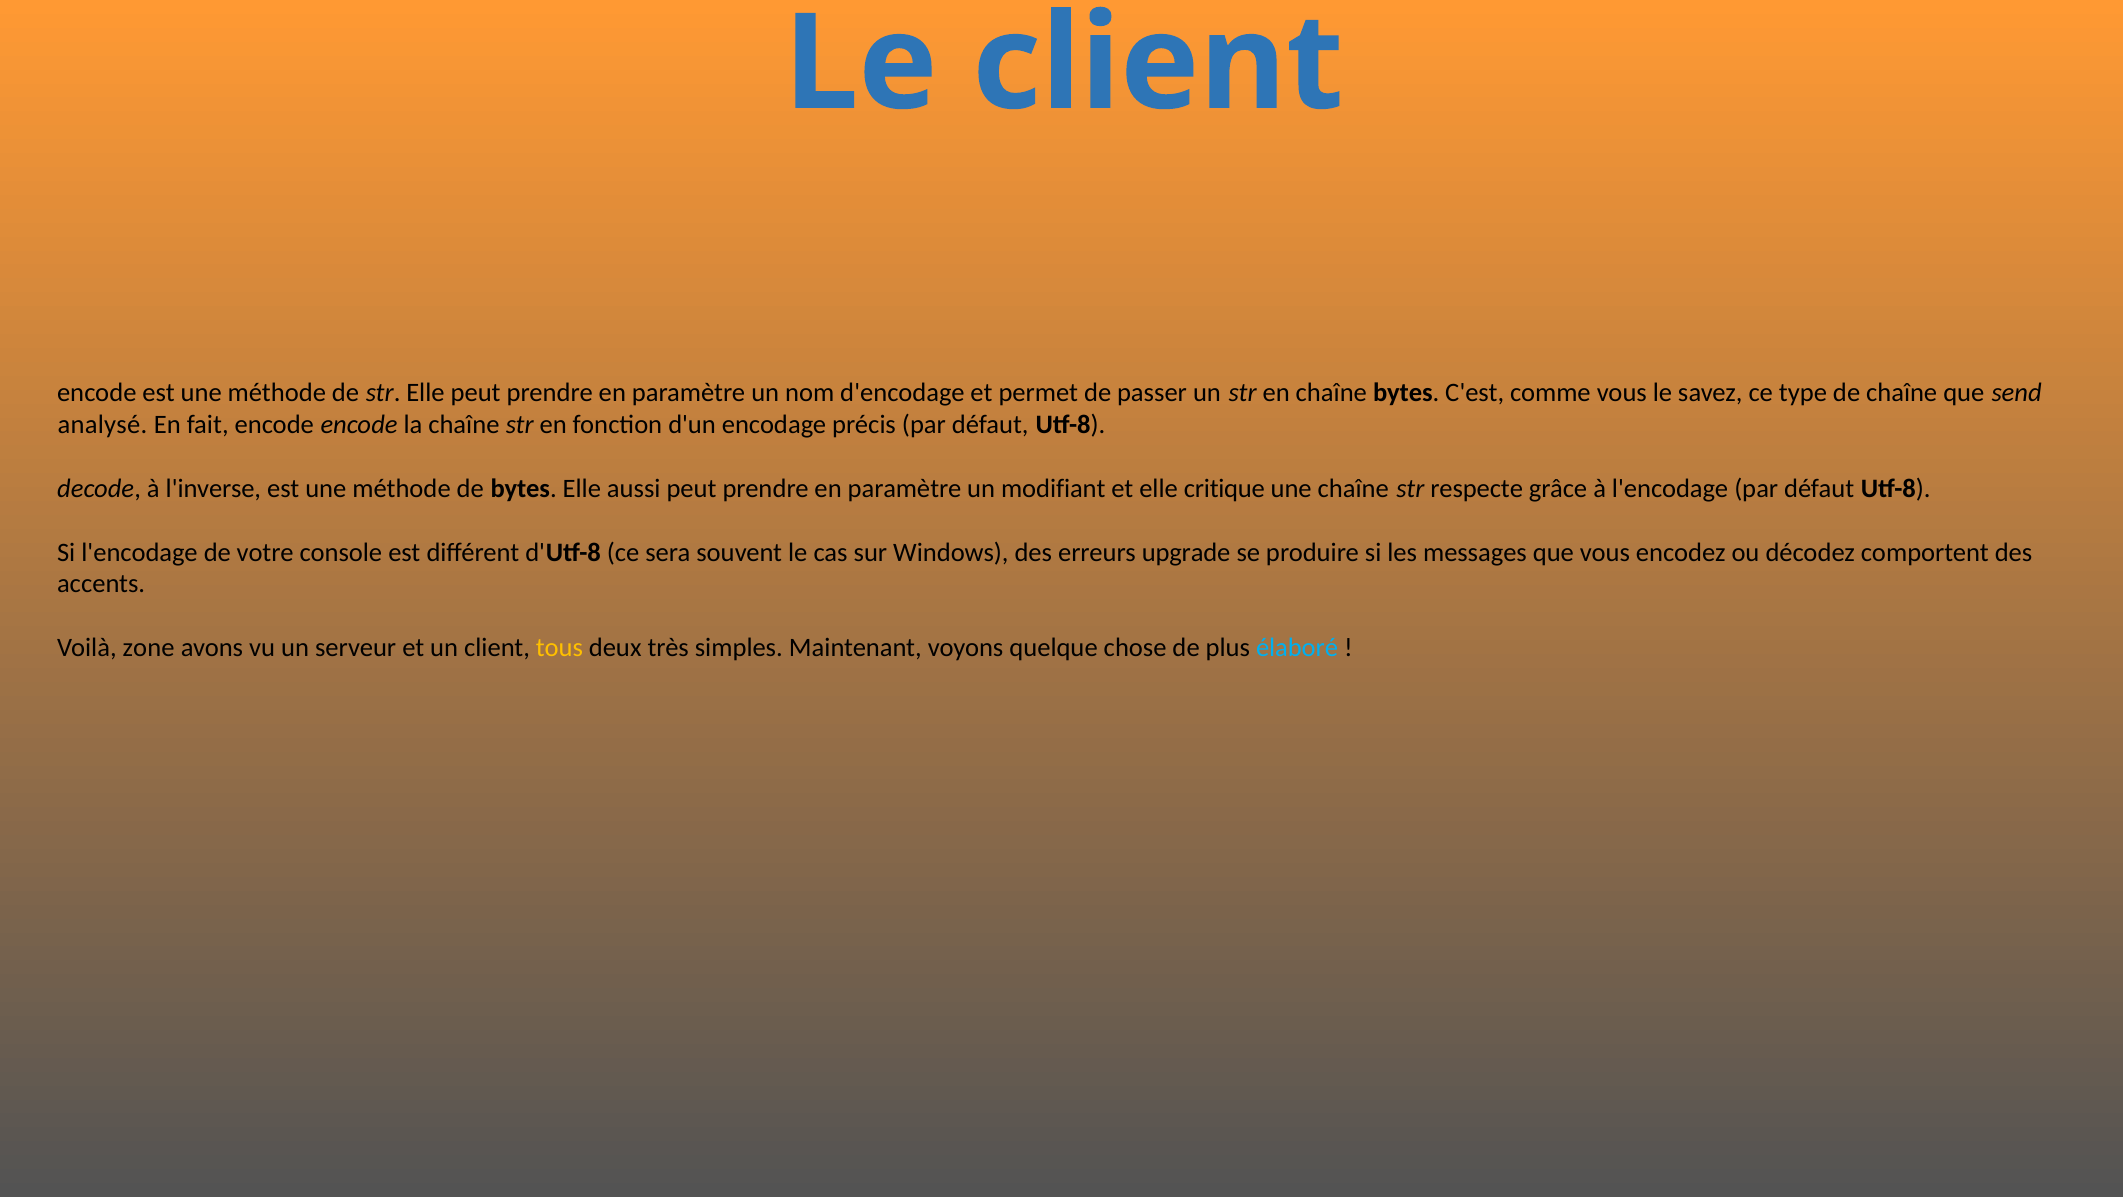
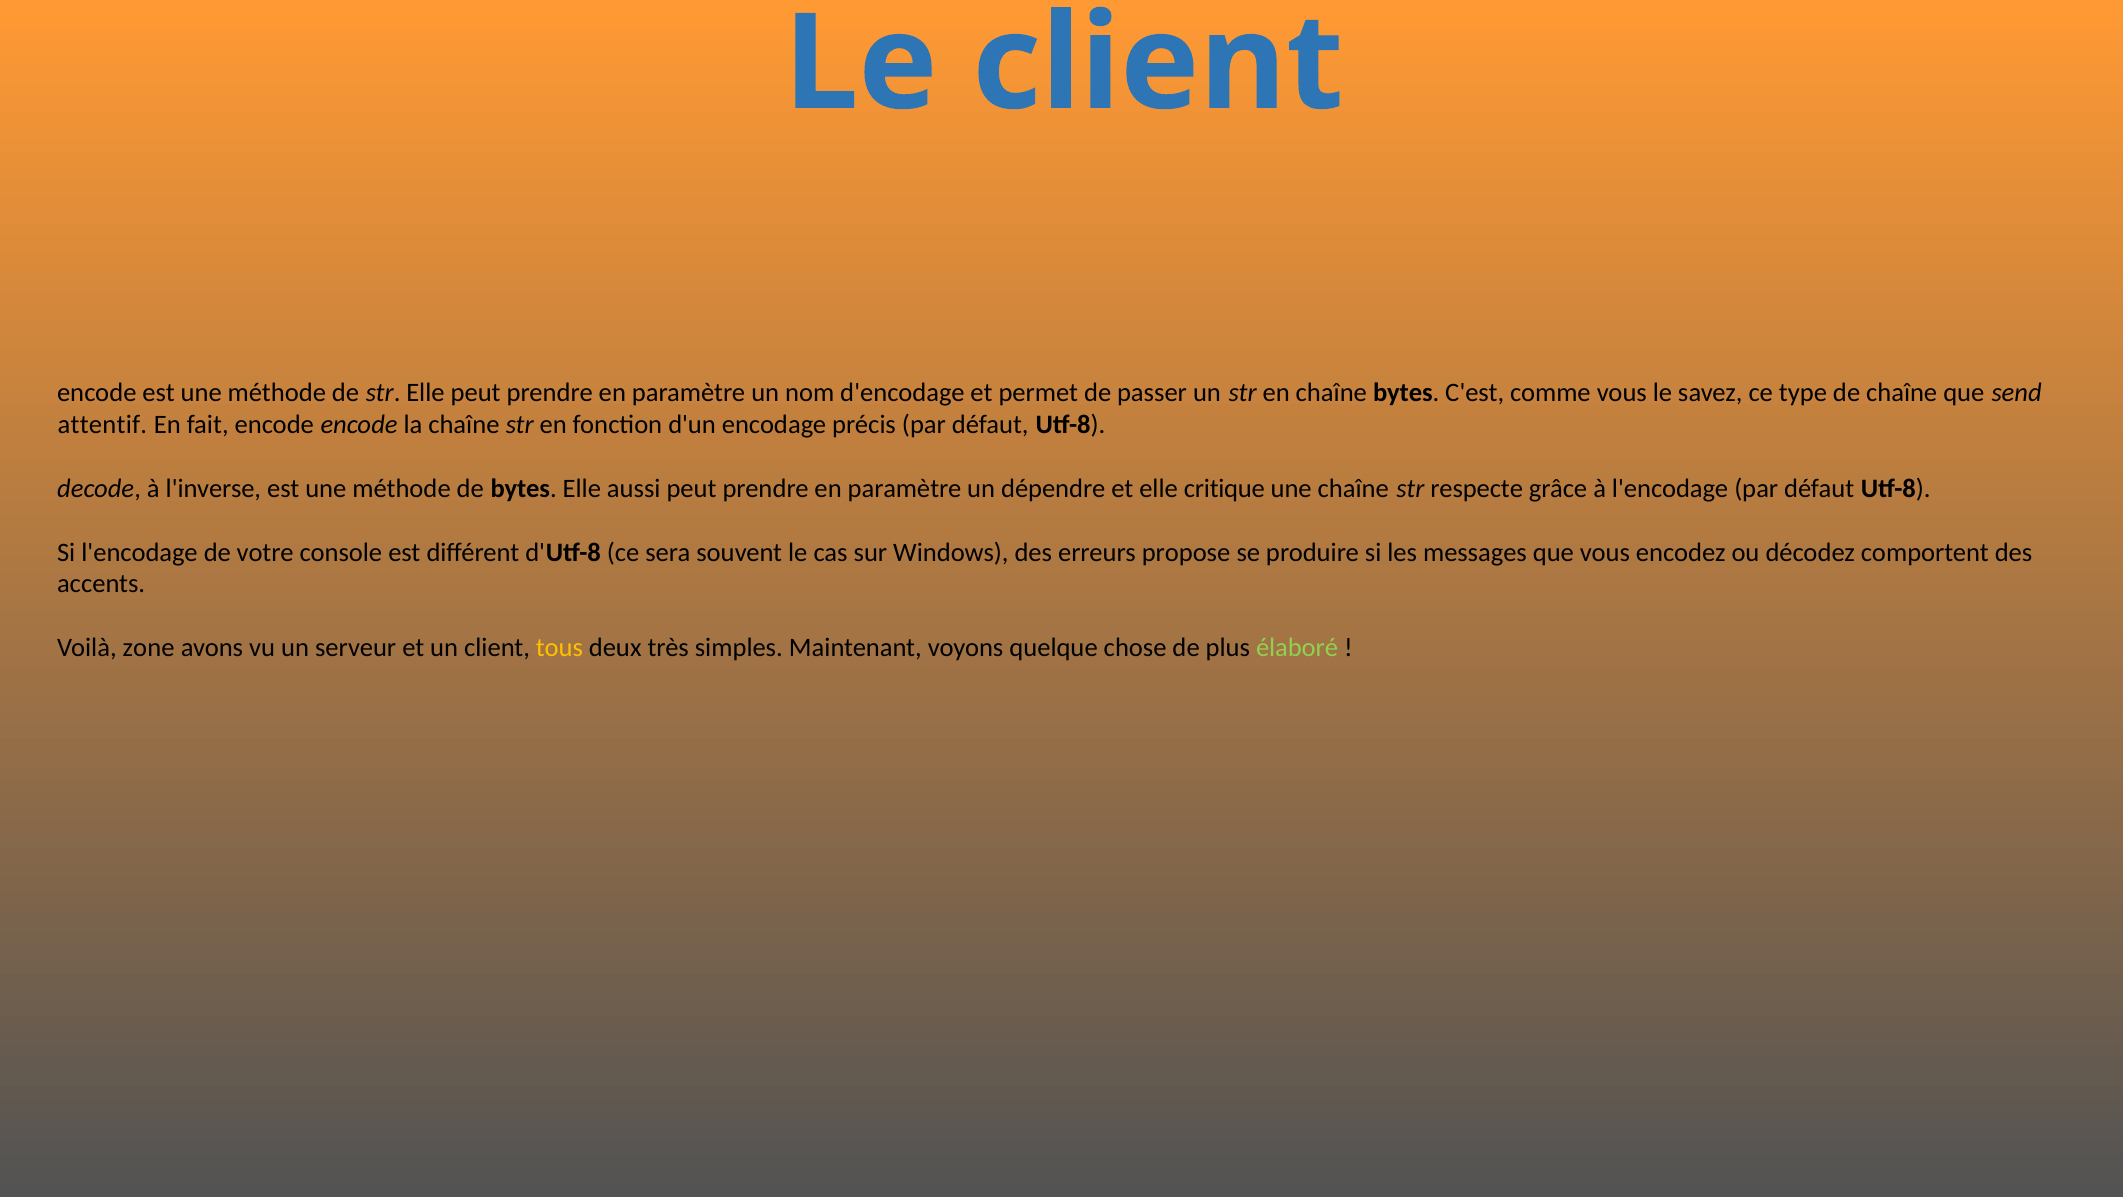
analysé: analysé -> attentif (102, 425)
modifiant: modifiant -> dépendre (1053, 488)
upgrade: upgrade -> propose (1186, 552)
élaboré colour: light blue -> light green (1297, 648)
